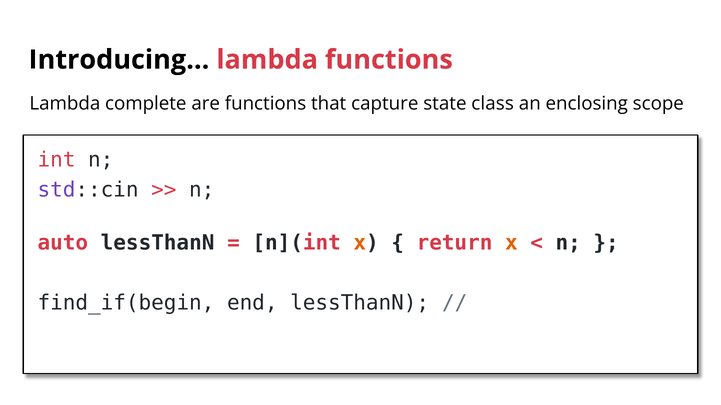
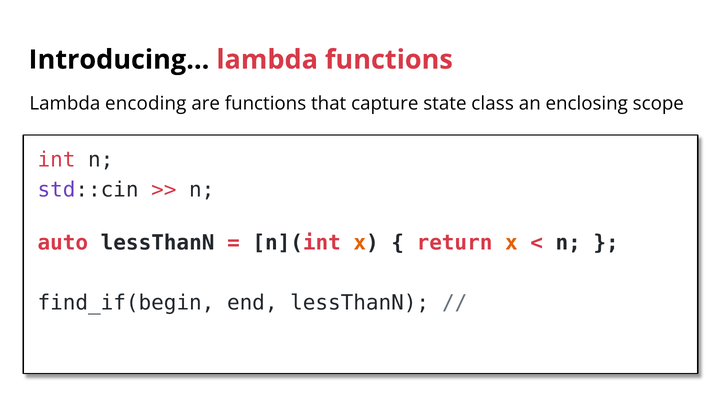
complete: complete -> encoding (146, 104)
